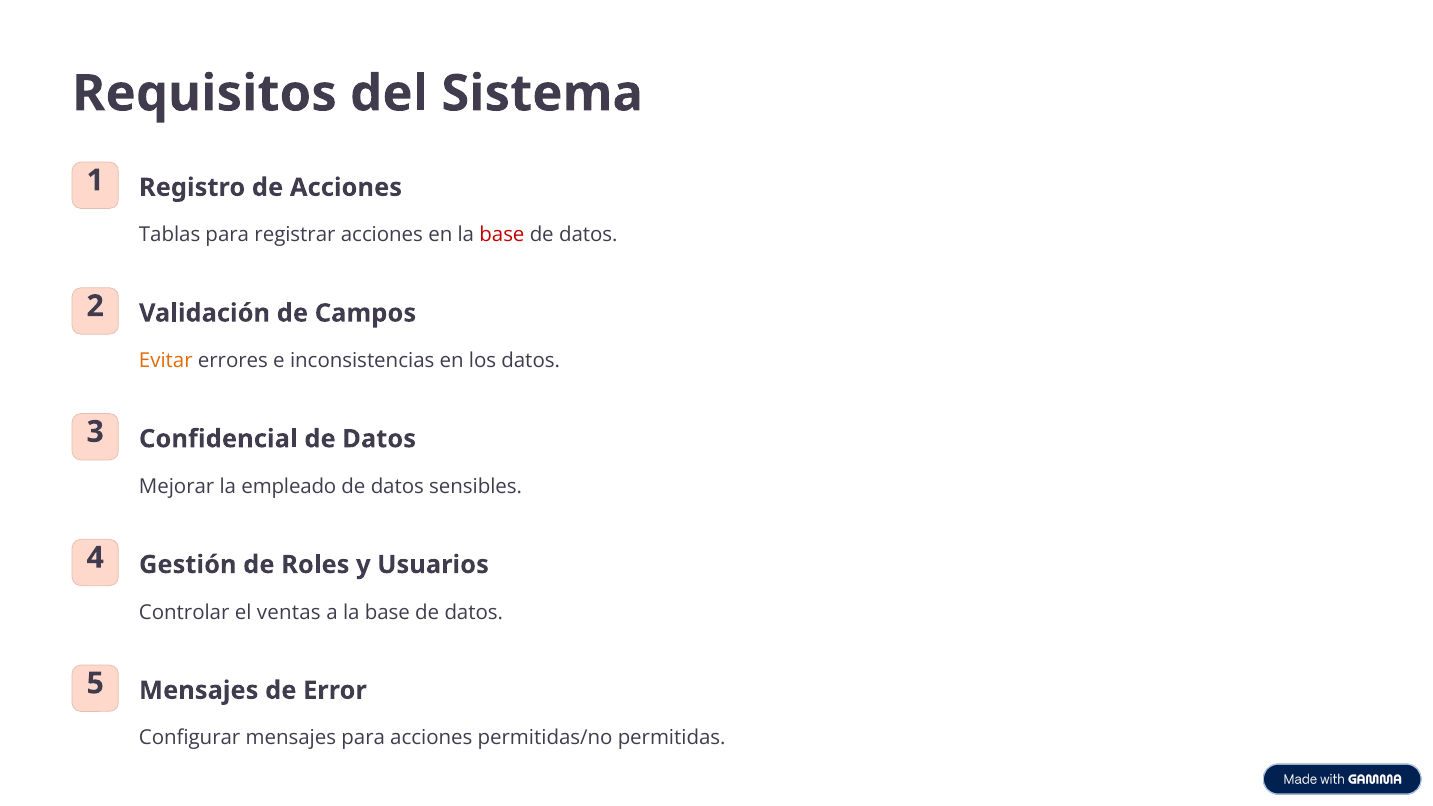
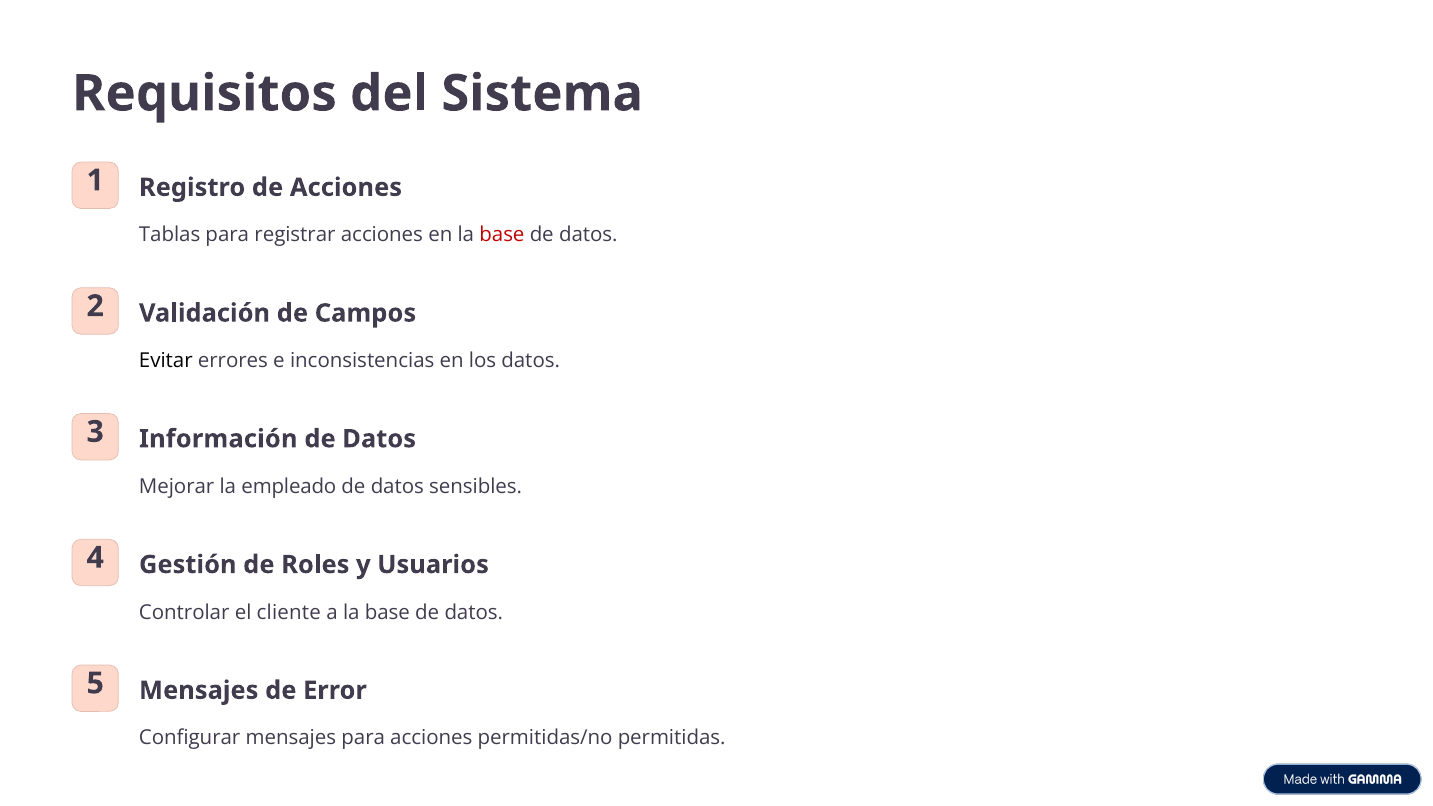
Evitar colour: orange -> black (166, 361)
Confidencial: Confidencial -> Información (218, 439)
ventas: ventas -> cliente (289, 612)
